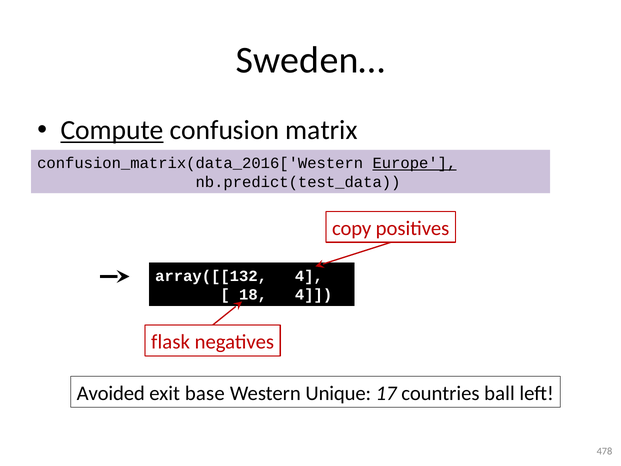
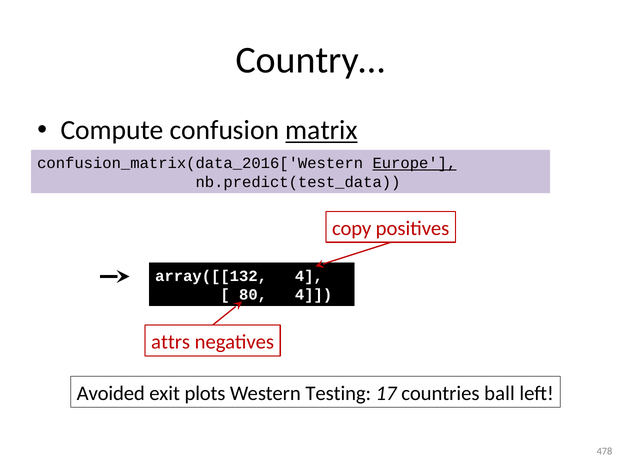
Sweden…: Sweden… -> Country… (310, 60)
Compute underline: present -> none (112, 130)
matrix underline: none -> present (322, 130)
18: 18 -> 80 (253, 295)
flask: flask -> attrs (171, 342)
base: base -> plots (205, 393)
Unique: Unique -> Testing (338, 393)
